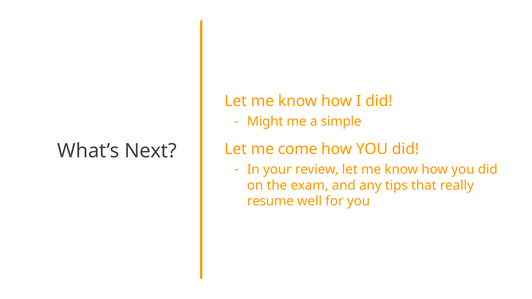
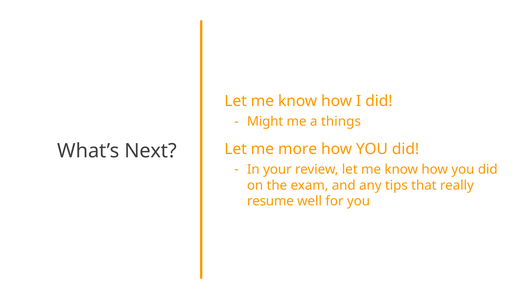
simple: simple -> things (341, 122)
come: come -> more (298, 149)
